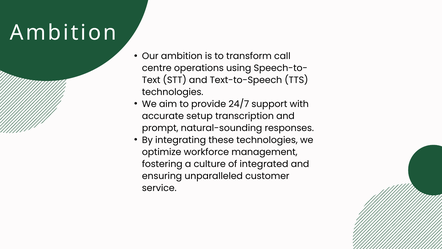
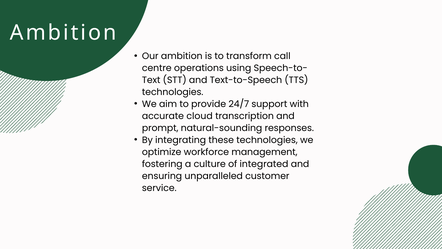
setup: setup -> cloud (200, 116)
